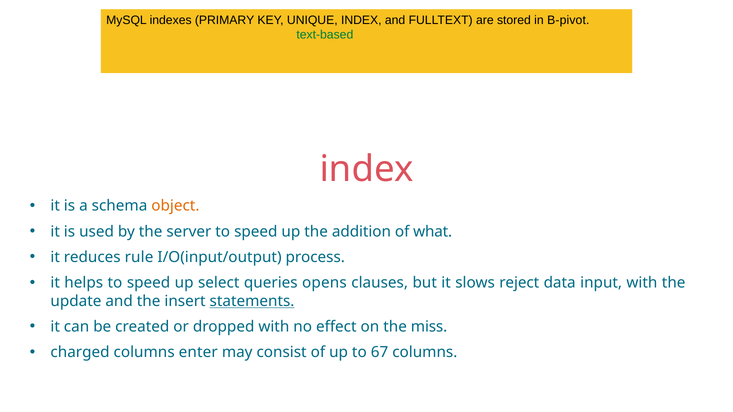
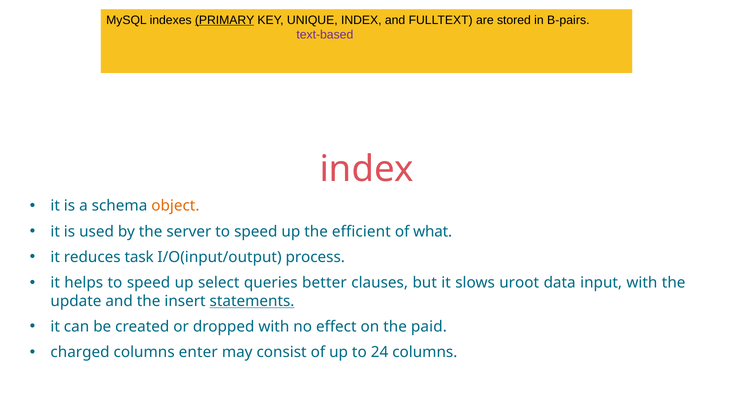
PRIMARY underline: none -> present (225, 20)
B-pivot: B-pivot -> B-pairs (568, 20)
text-based colour: green -> purple (325, 35)
addition: addition -> efficient (361, 232)
rule: rule -> task (139, 257)
opens: opens -> better (324, 283)
reject: reject -> uroot (519, 283)
miss: miss -> paid (429, 327)
67: 67 -> 24 (380, 353)
